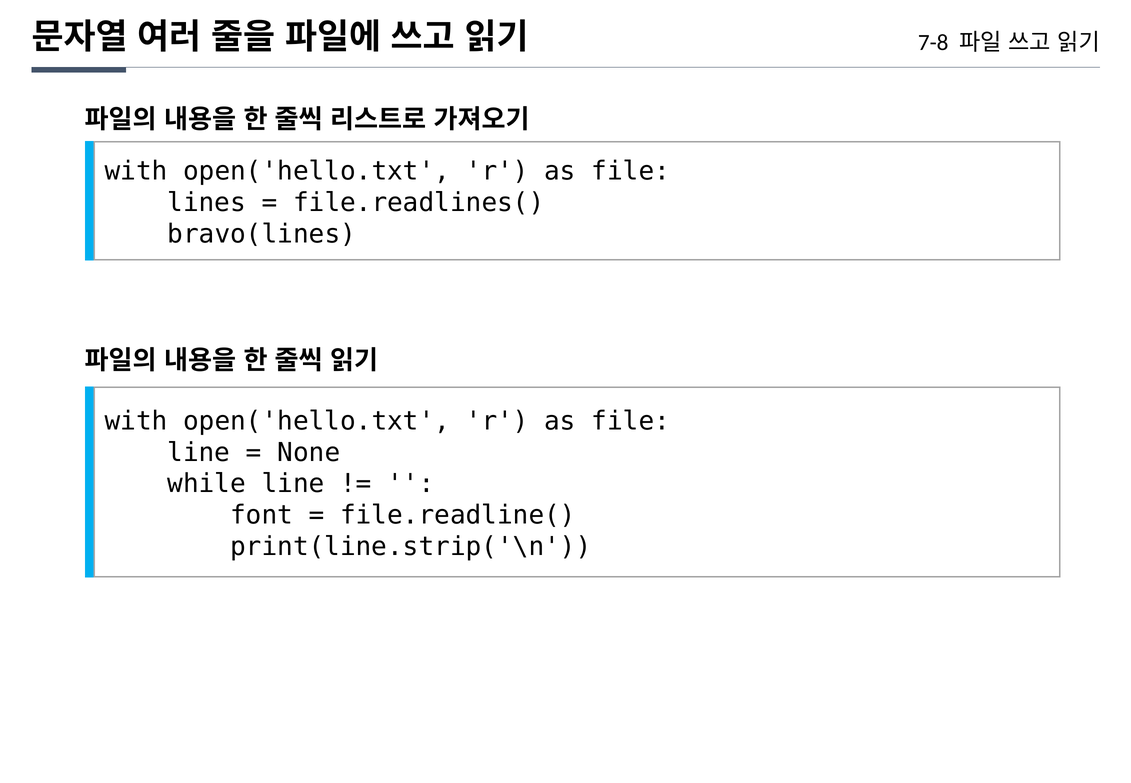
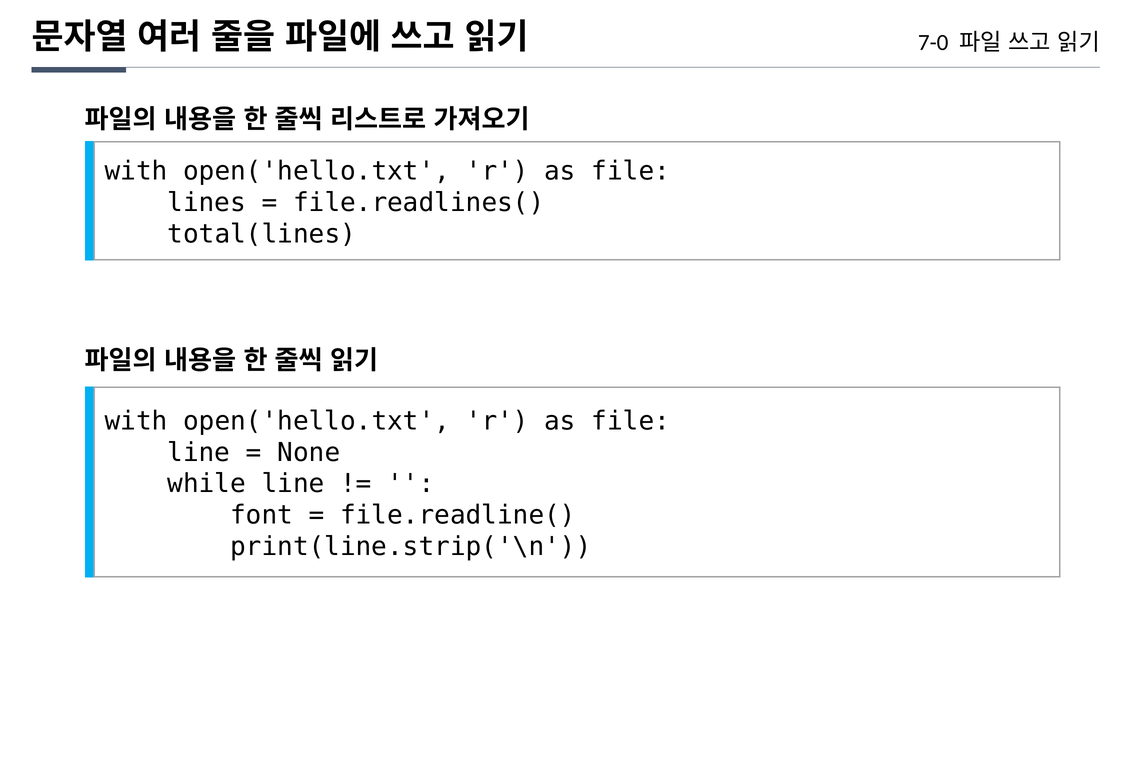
7-8: 7-8 -> 7-0 (933, 43)
bravo(lines: bravo(lines -> total(lines (262, 234)
